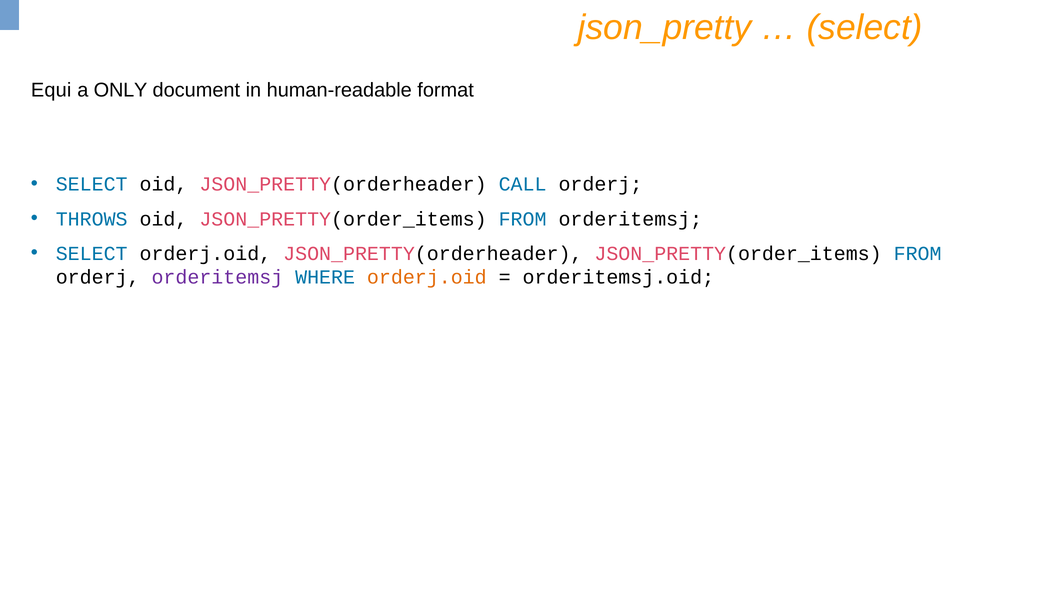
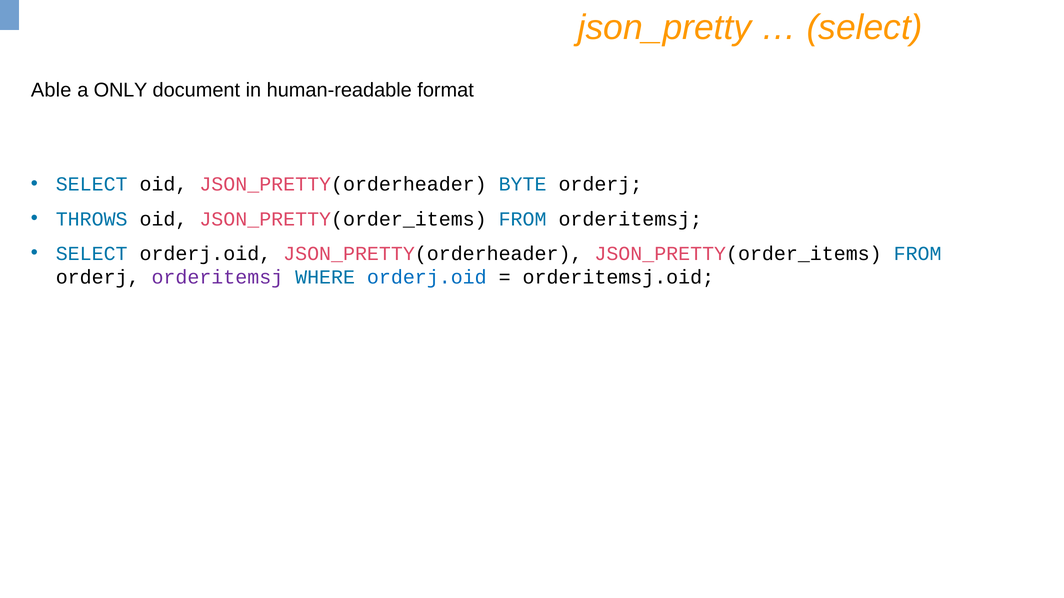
Equi: Equi -> Able (51, 90)
CALL: CALL -> BYTE (523, 185)
orderj.oid colour: orange -> blue (427, 278)
